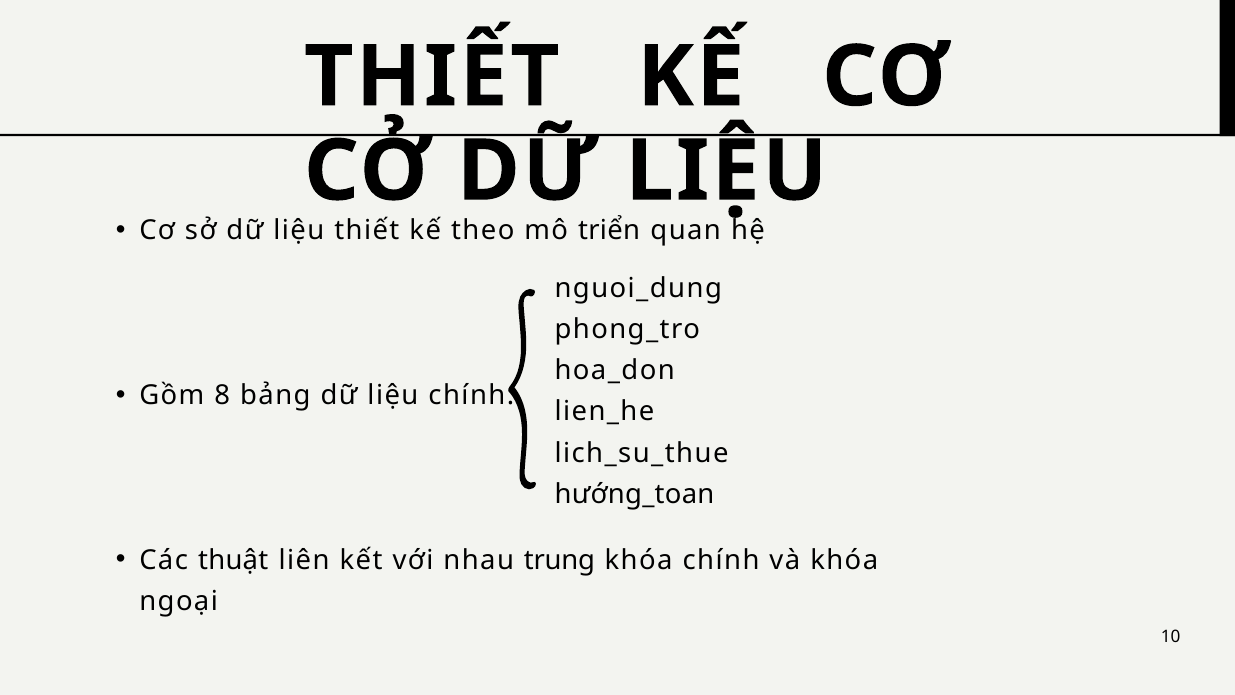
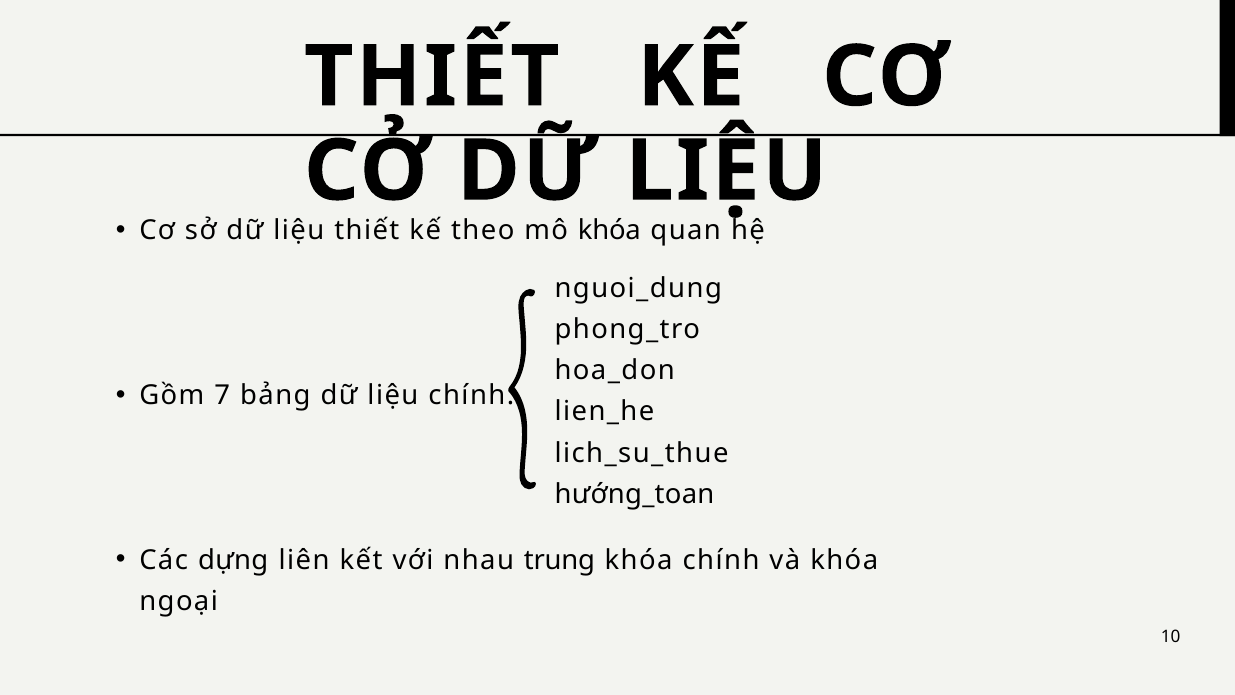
triển: triển -> khóa (609, 231)
8: 8 -> 7 (222, 395)
thuật: thuật -> dựng (233, 560)
